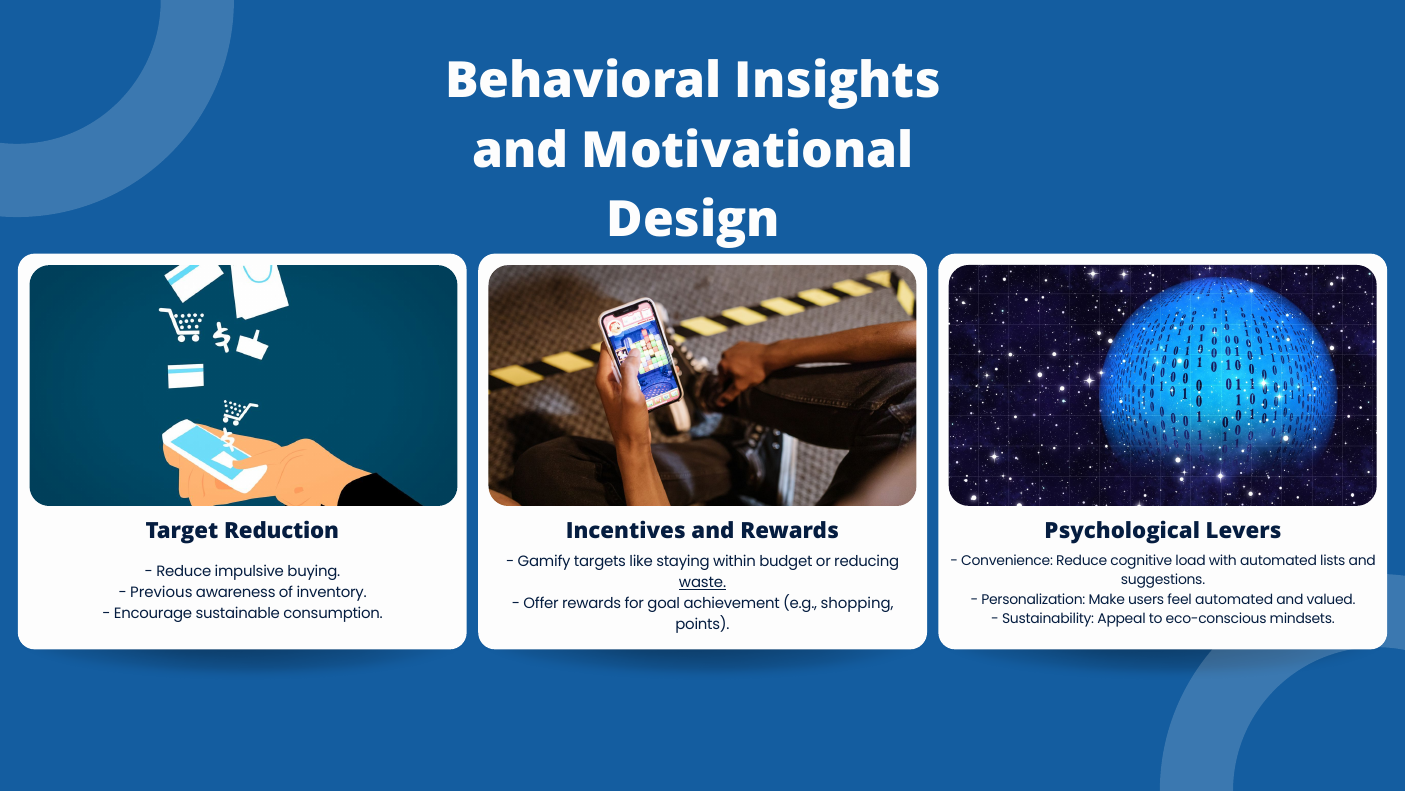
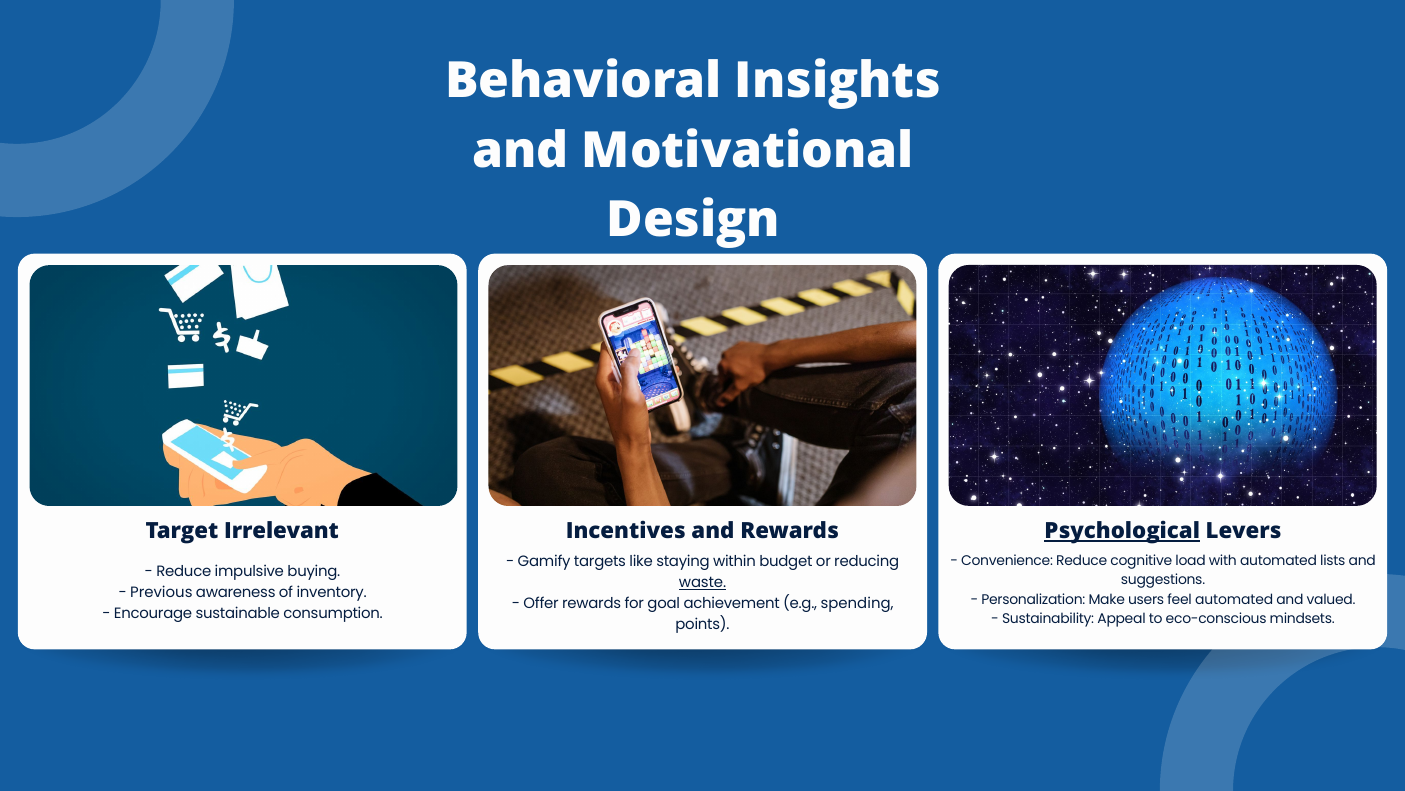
Reduction: Reduction -> Irrelevant (282, 531)
Psychological underline: none -> present (1122, 531)
shopping: shopping -> spending (857, 603)
